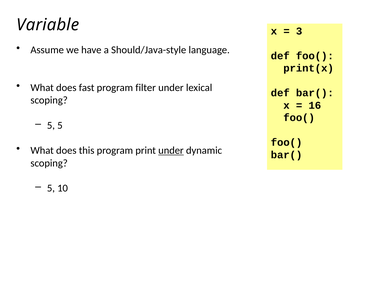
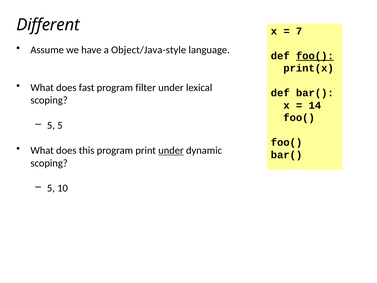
Variable: Variable -> Different (48, 25)
3: 3 -> 7 (299, 31)
Should/Java-style: Should/Java-style -> Object/Java-style (149, 50)
foo( underline: none -> present (315, 56)
16: 16 -> 14 (315, 105)
